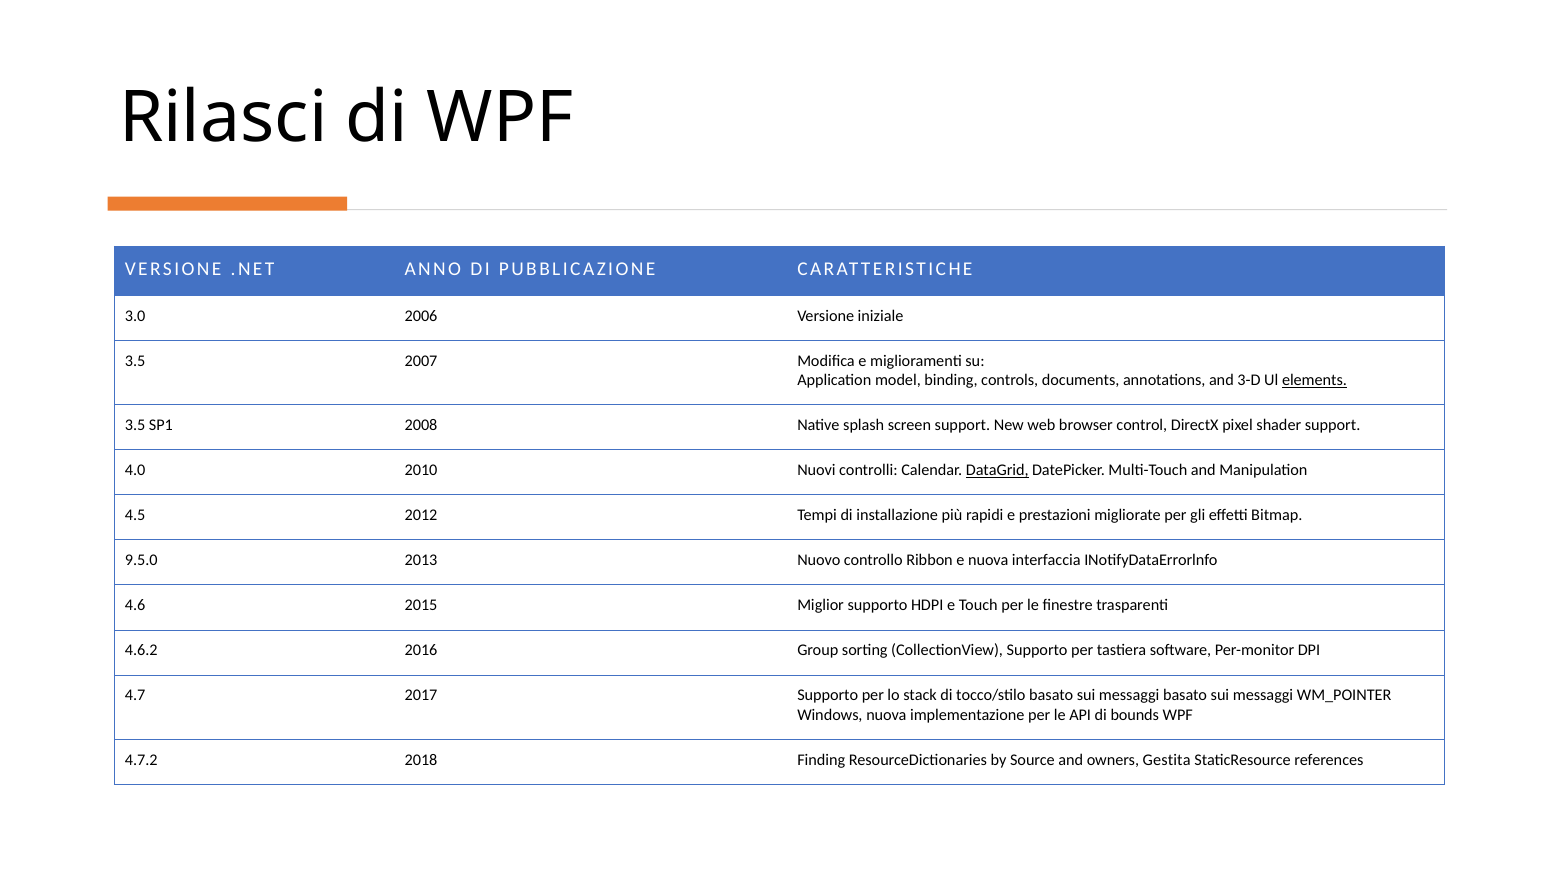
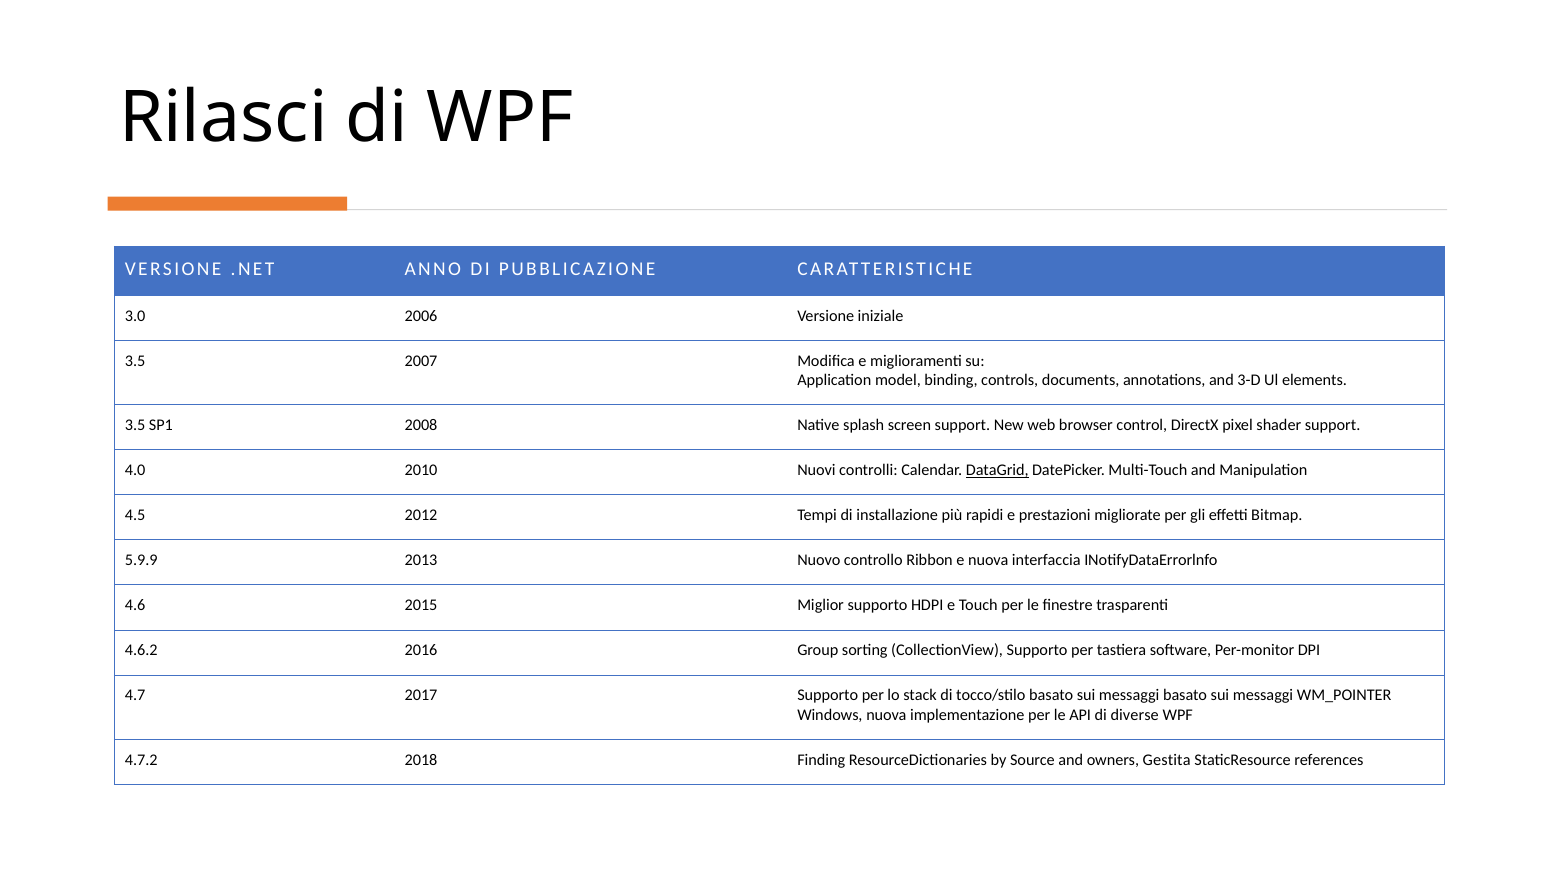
elements underline: present -> none (1314, 380)
9.5.0: 9.5.0 -> 5.9.9 (141, 560)
bounds: bounds -> diverse (1135, 715)
